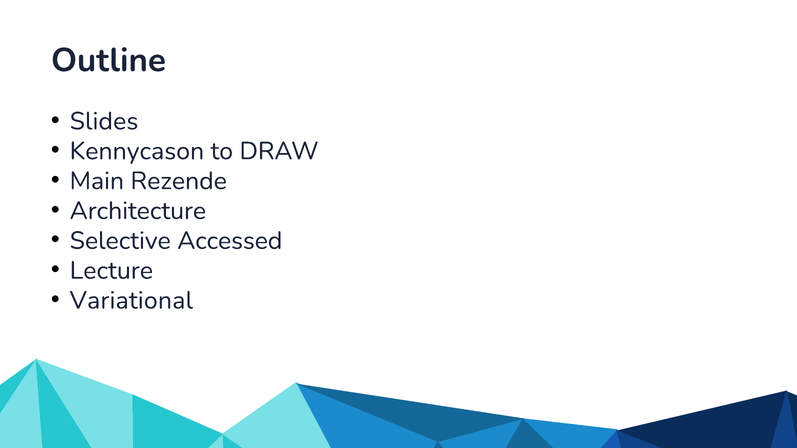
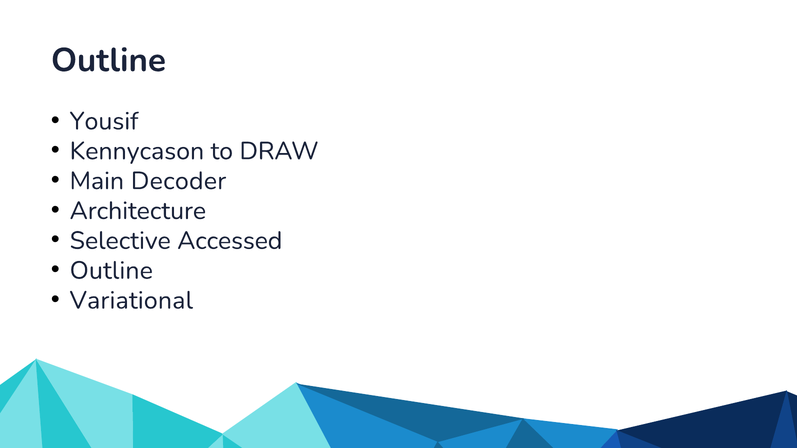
Slides: Slides -> Yousif (104, 121)
Rezende: Rezende -> Decoder (179, 181)
Lecture: Lecture -> Outline (111, 271)
